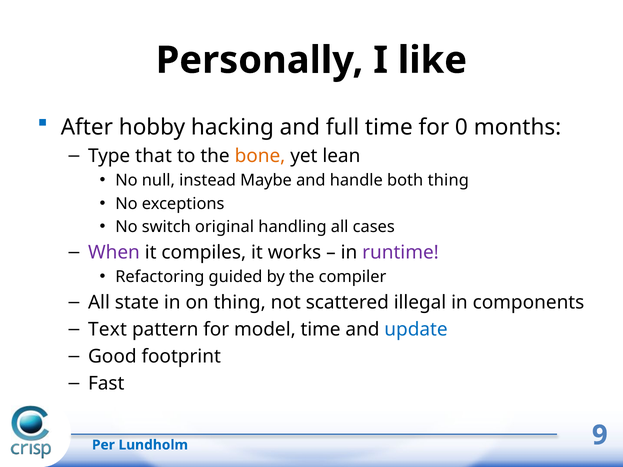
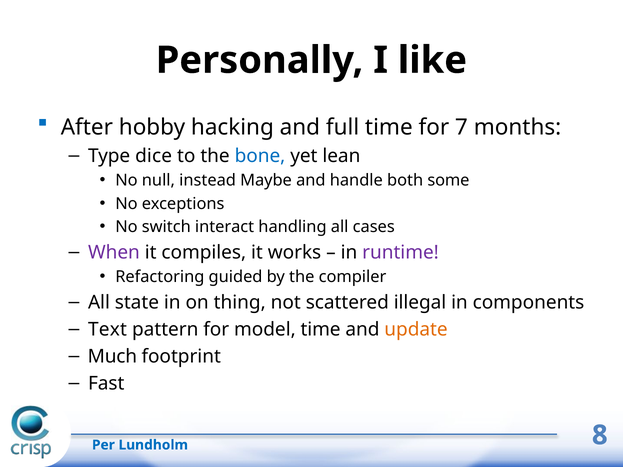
0: 0 -> 7 (461, 127)
that: that -> dice (154, 156)
bone colour: orange -> blue (260, 156)
both thing: thing -> some (448, 181)
original: original -> interact (225, 227)
update colour: blue -> orange (416, 330)
Good: Good -> Much (112, 357)
9: 9 -> 8 (600, 435)
